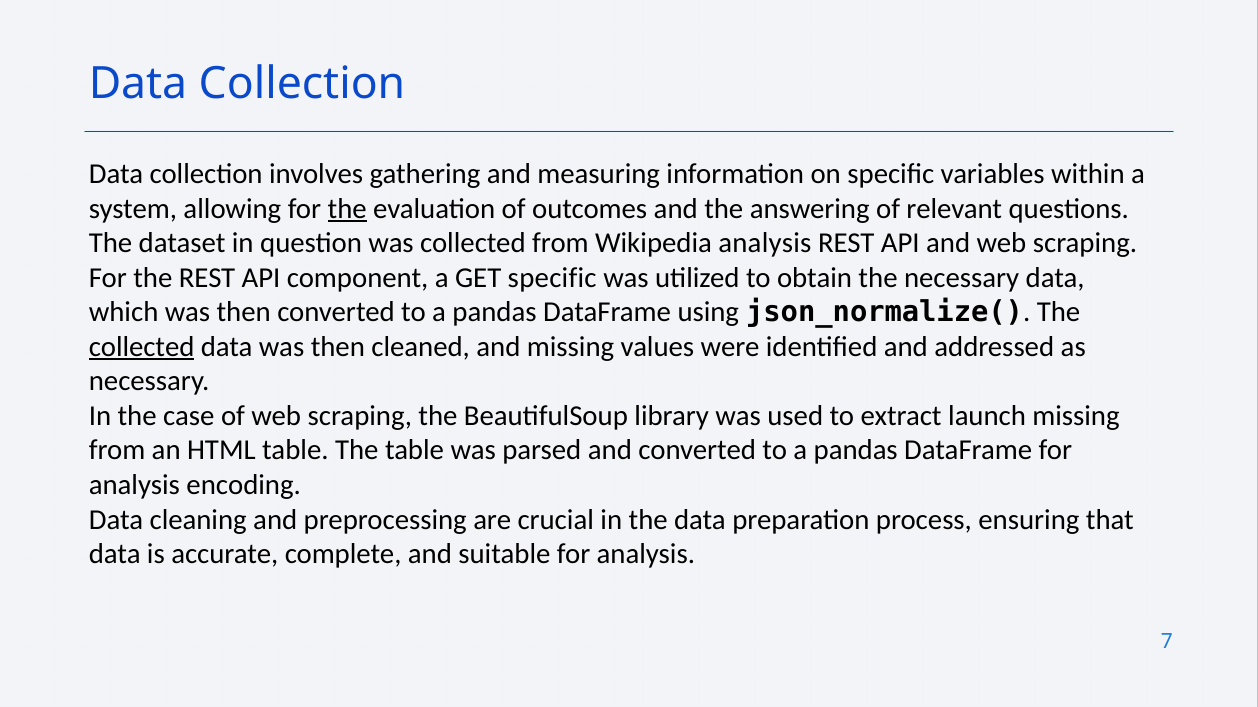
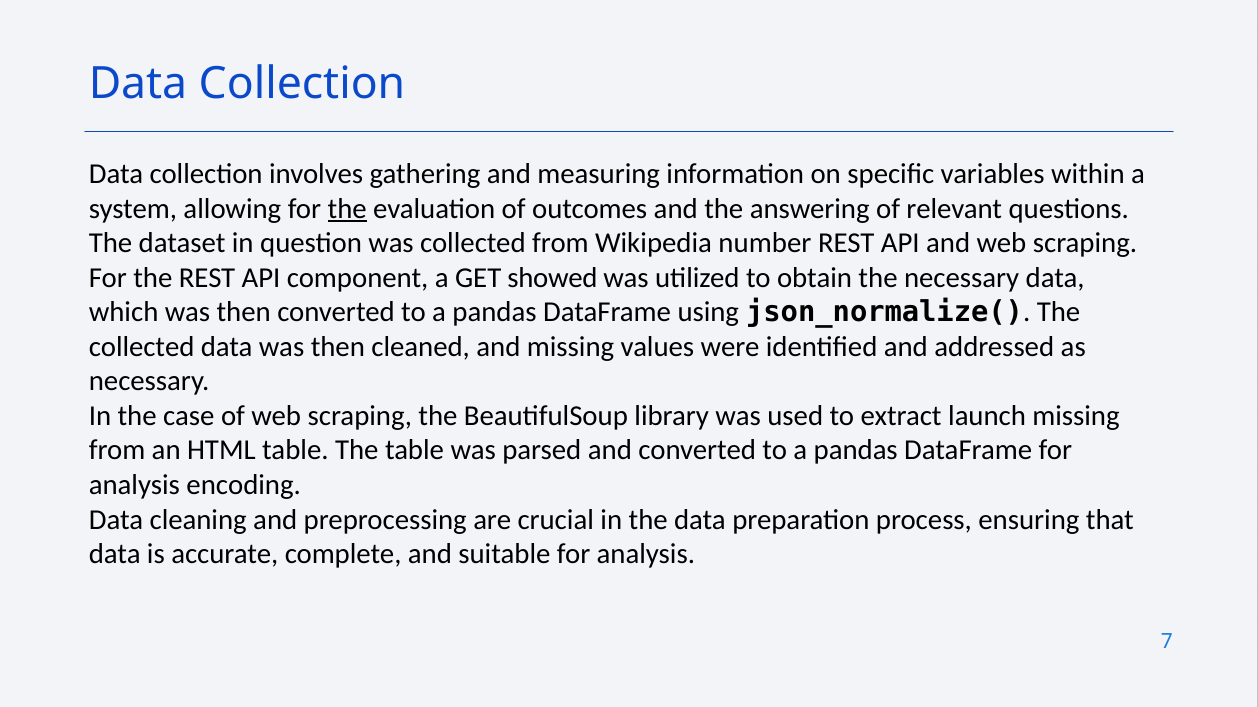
Wikipedia analysis: analysis -> number (765, 243)
GET specific: specific -> showed (552, 278)
collected underline: present -> none (142, 347)
